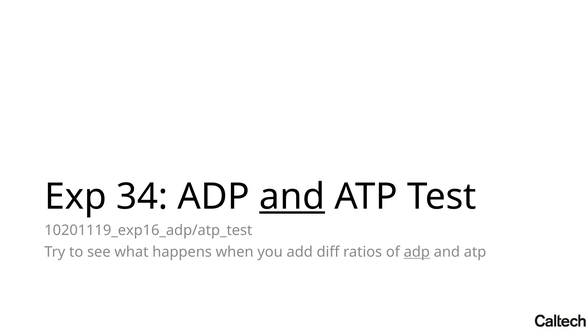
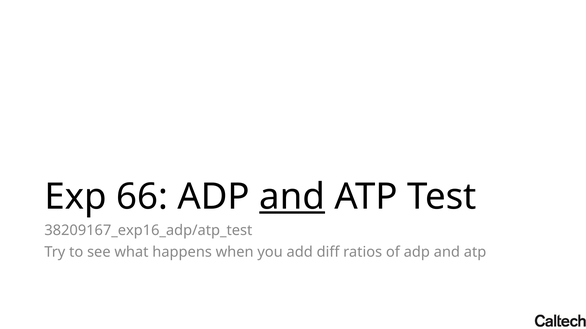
34: 34 -> 66 (142, 197)
10201119_exp16_adp/atp_test: 10201119_exp16_adp/atp_test -> 38209167_exp16_adp/atp_test (148, 231)
adp underline: present -> none (417, 253)
